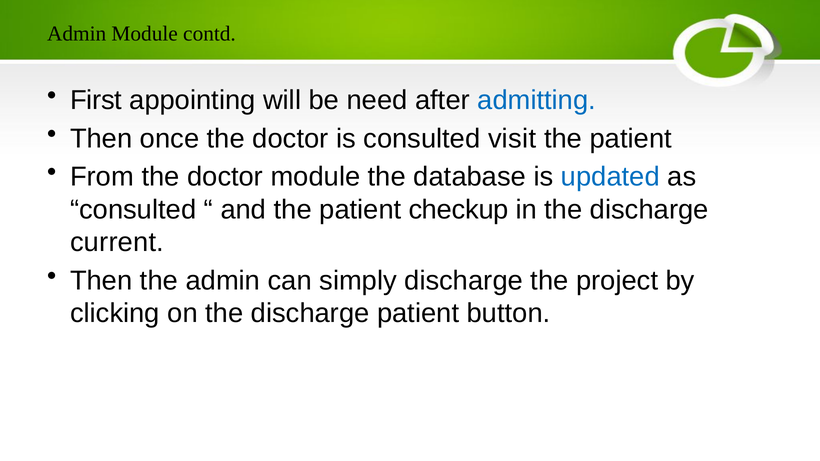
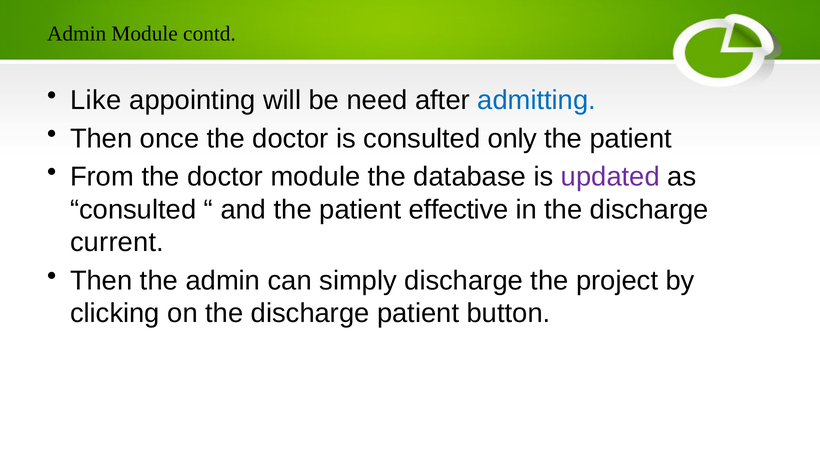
First: First -> Like (96, 100)
visit: visit -> only (512, 139)
updated colour: blue -> purple (610, 177)
checkup: checkup -> effective (459, 210)
